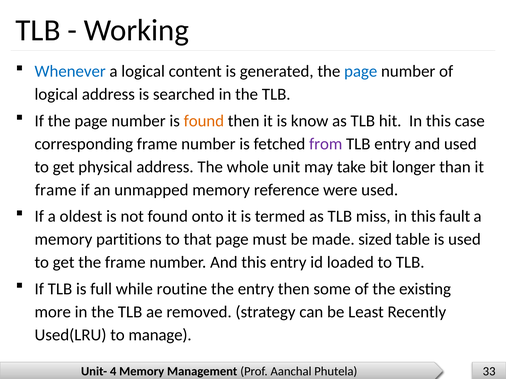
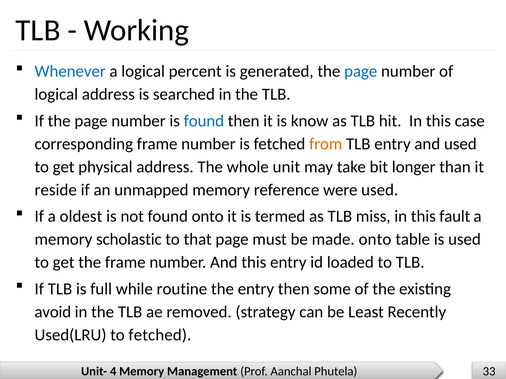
content: content -> percent (195, 71)
found colour: orange -> blue (204, 121)
from colour: purple -> orange (326, 144)
frame: frame -> reside (56, 190)
partitions: partitions -> scholastic (129, 240)
made sized: sized -> onto (375, 240)
more: more -> avoid (53, 312)
to manage: manage -> fetched (160, 335)
